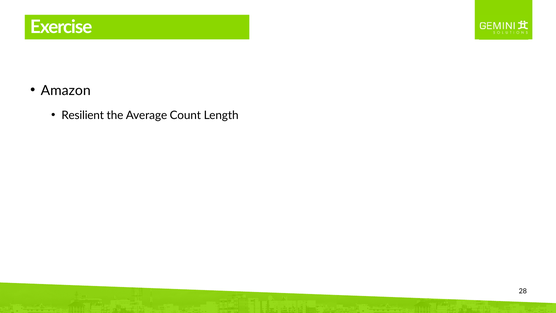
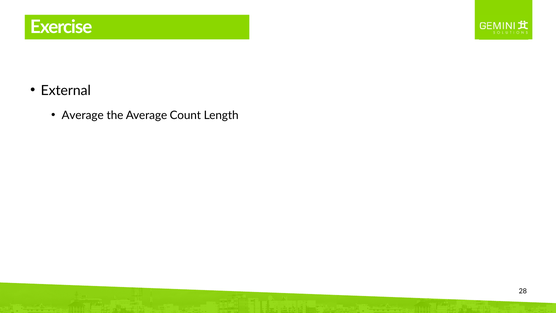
Amazon: Amazon -> External (66, 90)
Resilient: Resilient -> Average (83, 115)
